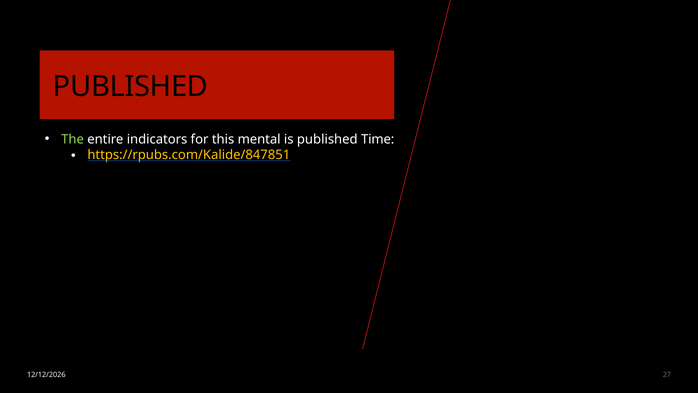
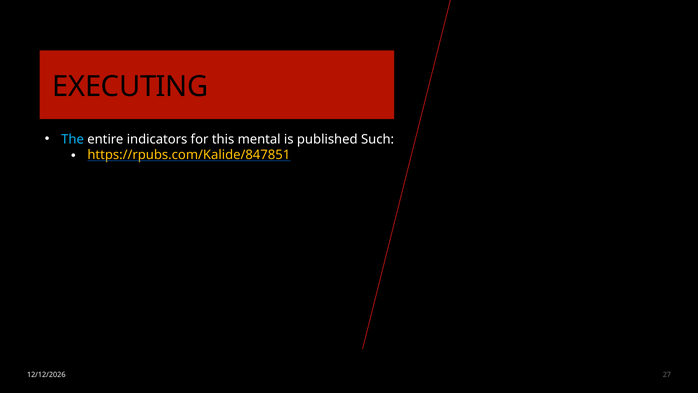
PUBLISHED: PUBLISHED -> EXECUTING (130, 87)
The colour: light green -> light blue (73, 139)
Time: Time -> Such (378, 139)
